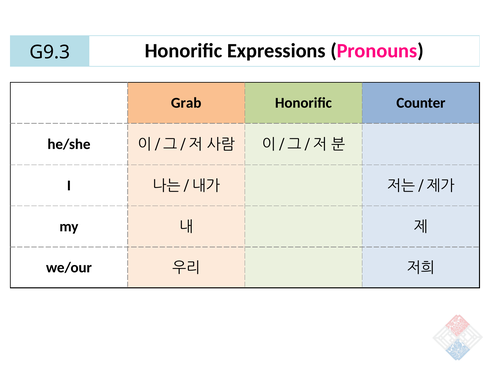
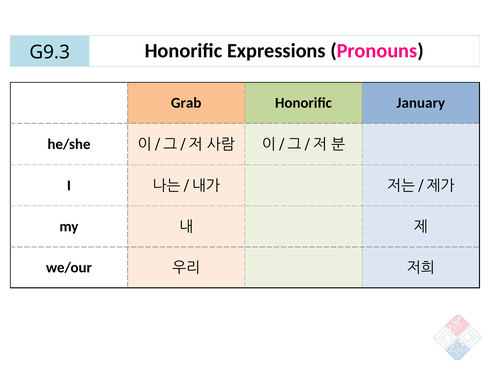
Counter: Counter -> January (421, 103)
